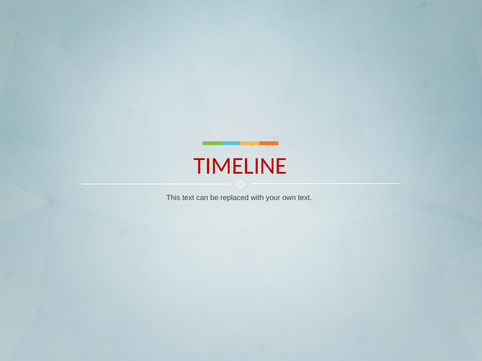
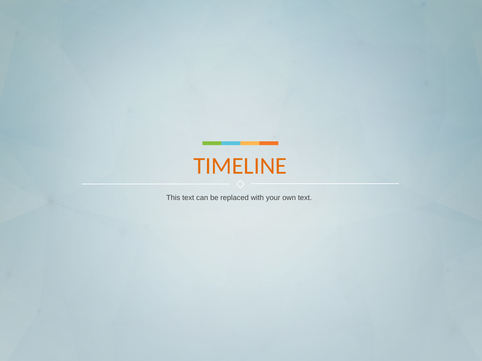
TIMELINE colour: red -> orange (240, 166)
